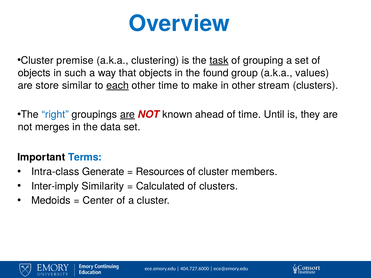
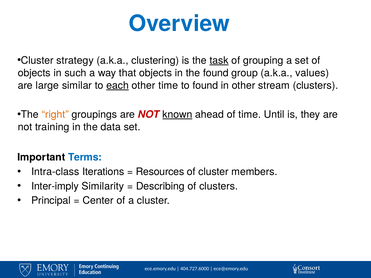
premise: premise -> strategy (75, 60)
store: store -> large (47, 85)
to make: make -> found (205, 85)
right colour: blue -> orange (55, 115)
are underline: present -> none (127, 115)
known underline: none -> present (177, 115)
merges: merges -> training (52, 127)
Generate: Generate -> Iterations (103, 172)
Calculated: Calculated -> Describing (160, 186)
Medoids: Medoids -> Principal (51, 201)
